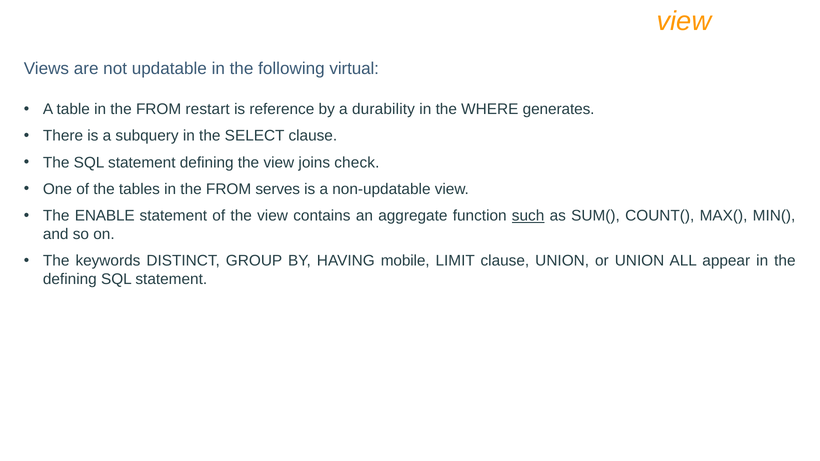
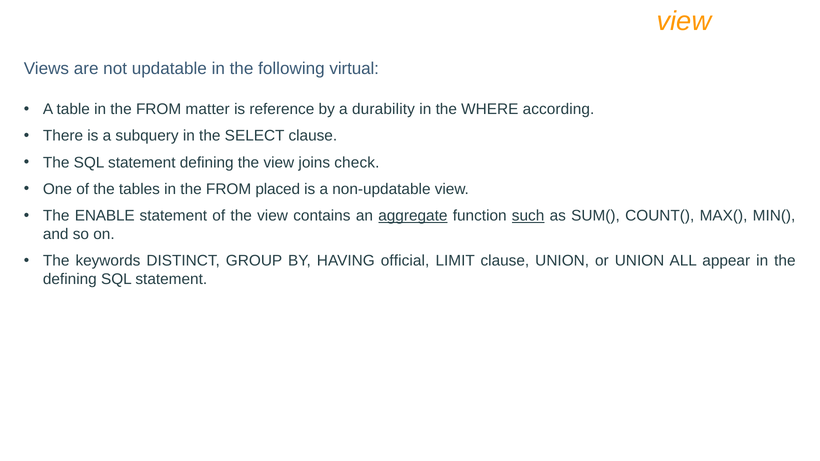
restart: restart -> matter (208, 109)
generates: generates -> according (559, 109)
serves: serves -> placed (278, 189)
aggregate underline: none -> present (413, 216)
mobile: mobile -> official (405, 261)
